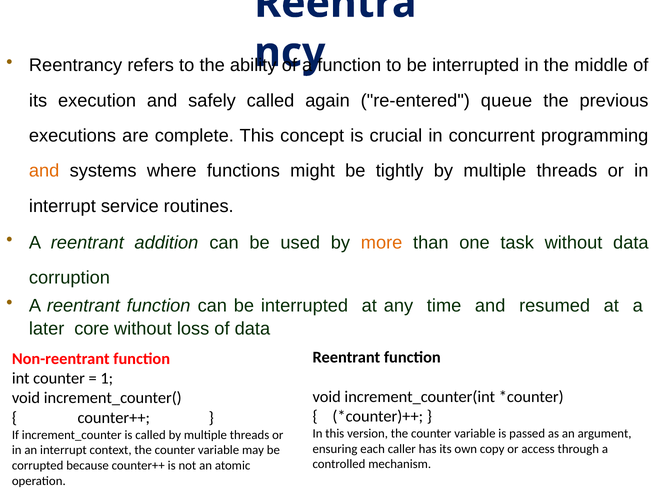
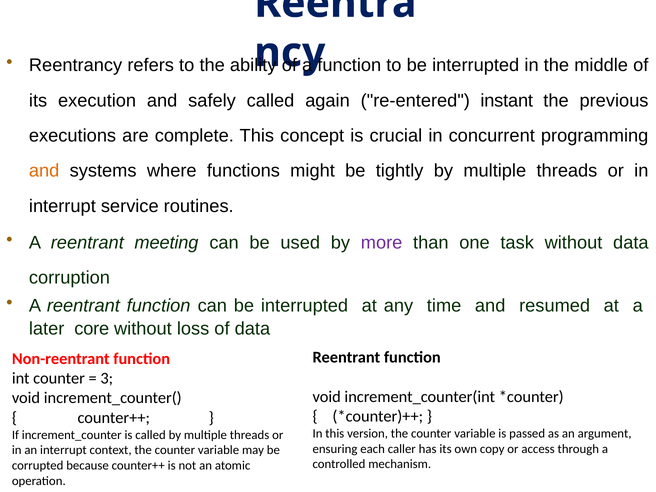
queue: queue -> instant (507, 100)
addition: addition -> meeting (166, 243)
more colour: orange -> purple (382, 243)
1: 1 -> 3 (107, 378)
